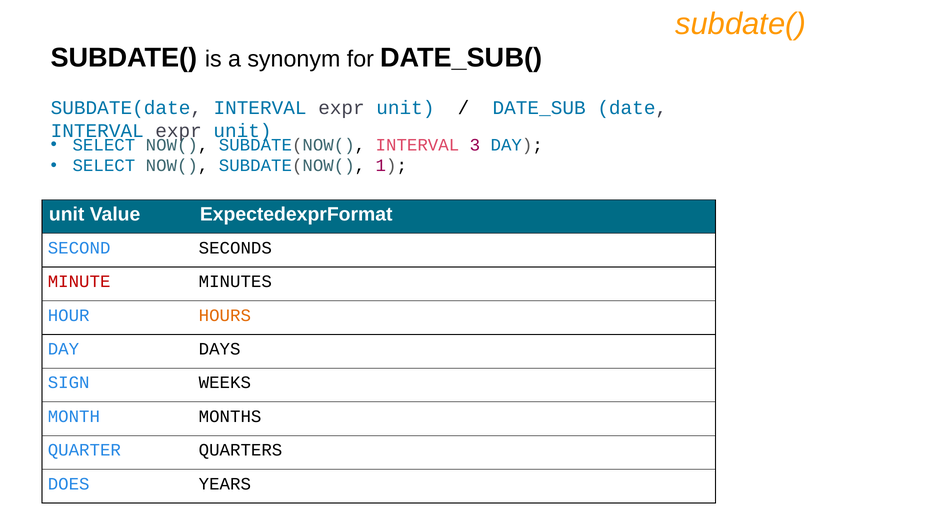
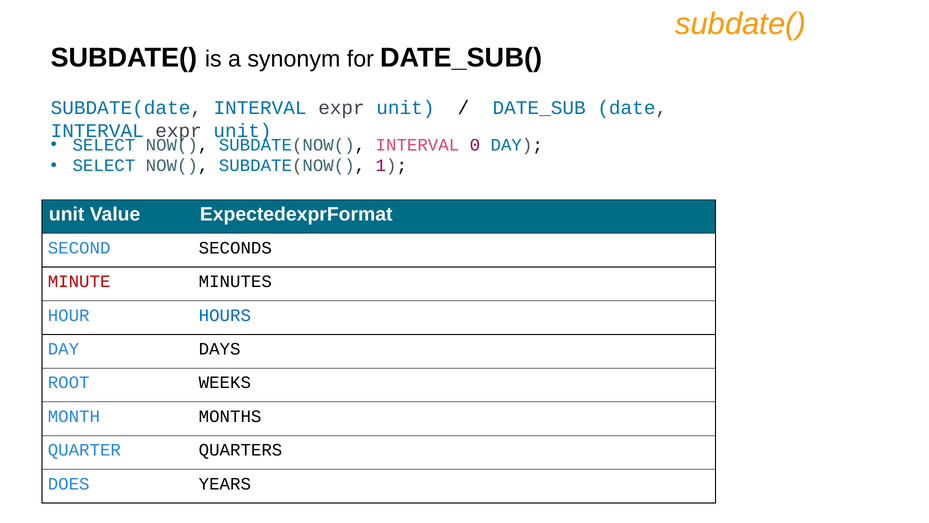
3: 3 -> 0 (475, 145)
HOURS colour: orange -> blue (225, 315)
SIGN: SIGN -> ROOT (69, 382)
